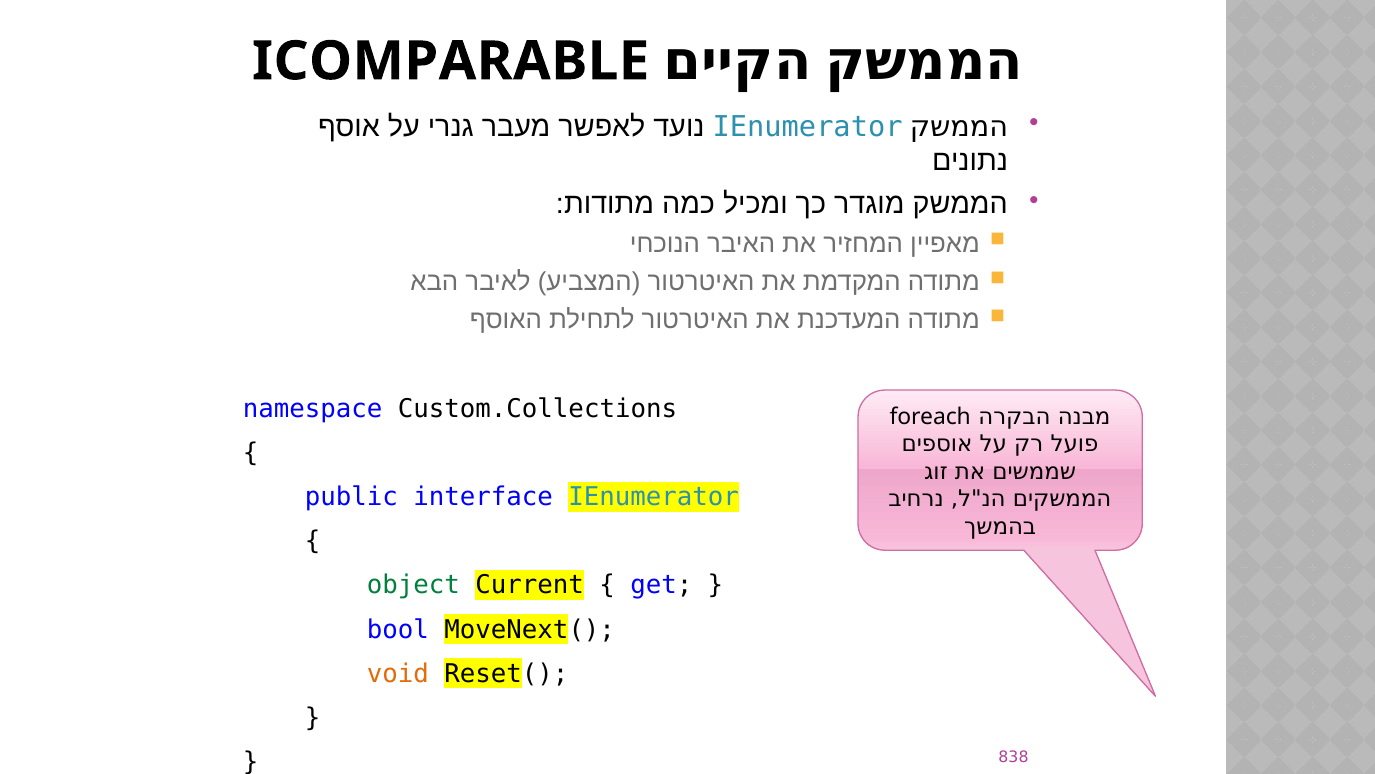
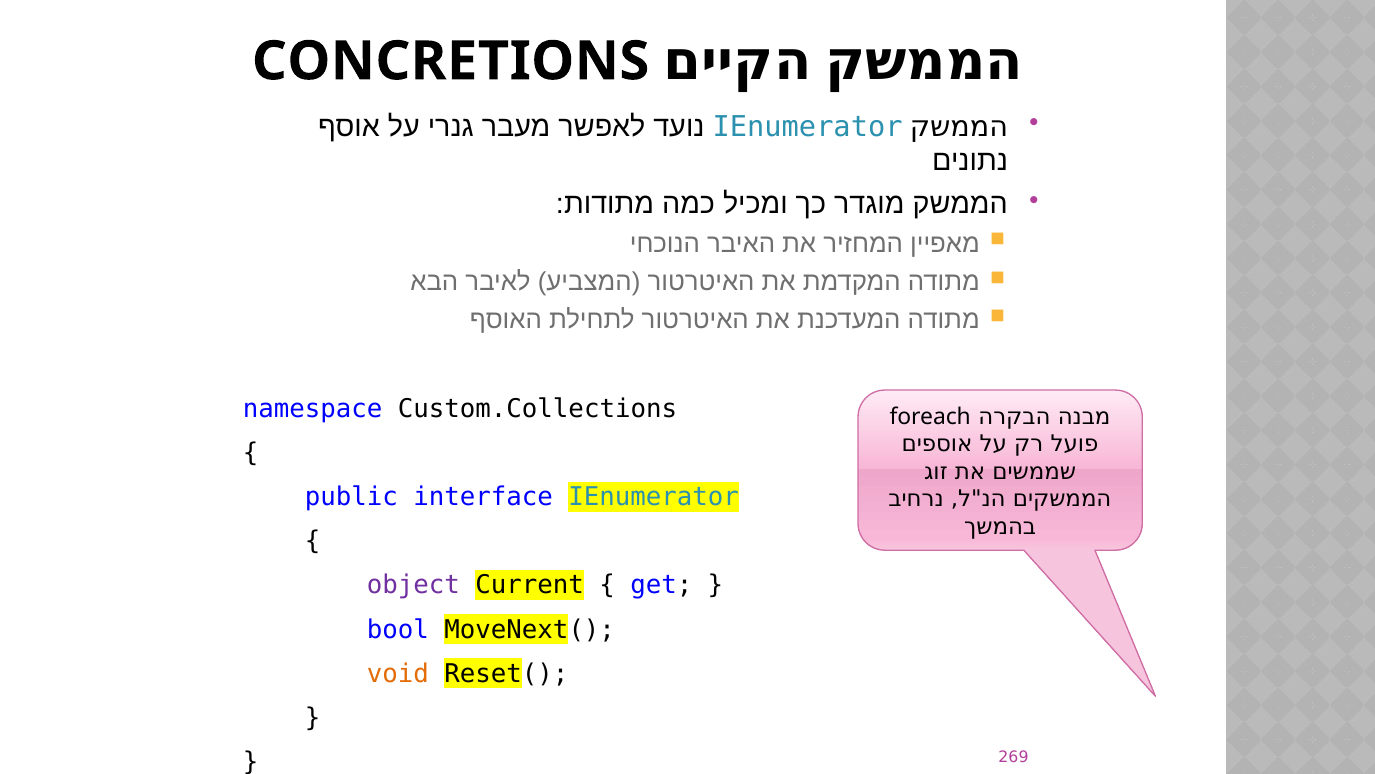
ICOMPARABLE: ICOMPARABLE -> CONCRETIONS (451, 61)
object colour: green -> purple (413, 585)
838: 838 -> 269 (1013, 757)
